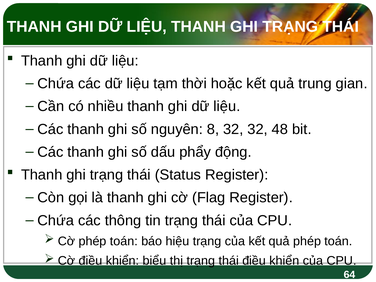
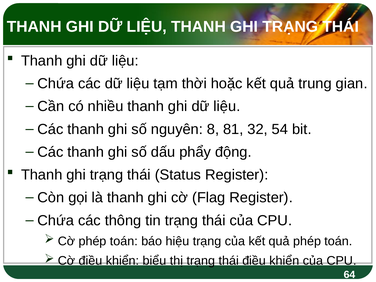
8 32: 32 -> 81 (233, 129)
48: 48 -> 54 (280, 129)
